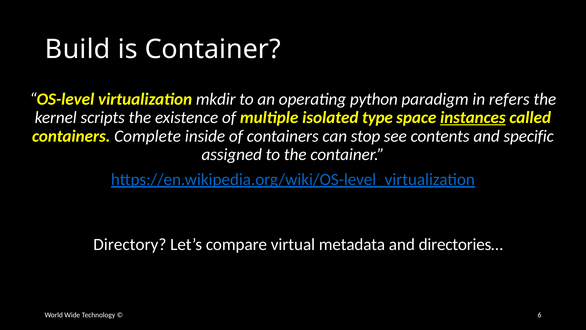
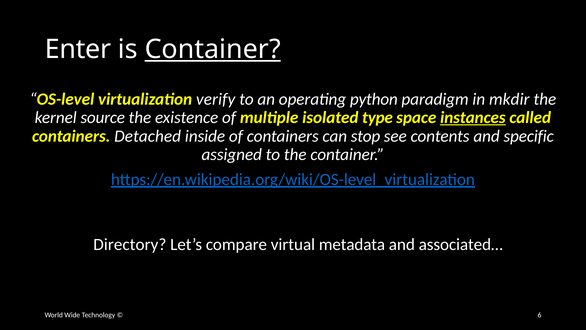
Build: Build -> Enter (78, 49)
Container underline: none -> present (213, 49)
mkdir: mkdir -> verify (216, 99)
refers: refers -> mkdir (509, 99)
scripts: scripts -> source (103, 117)
Complete: Complete -> Detached (148, 136)
directories…: directories… -> associated… (461, 244)
